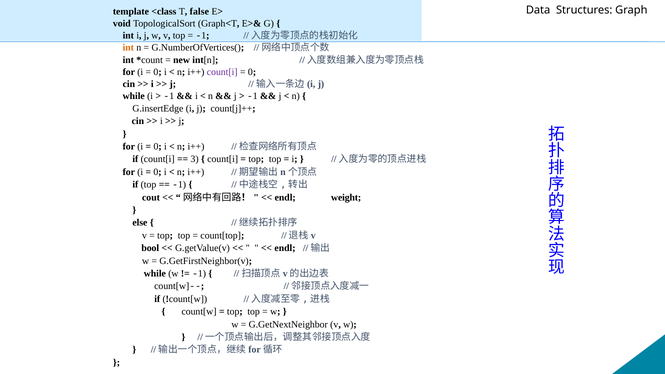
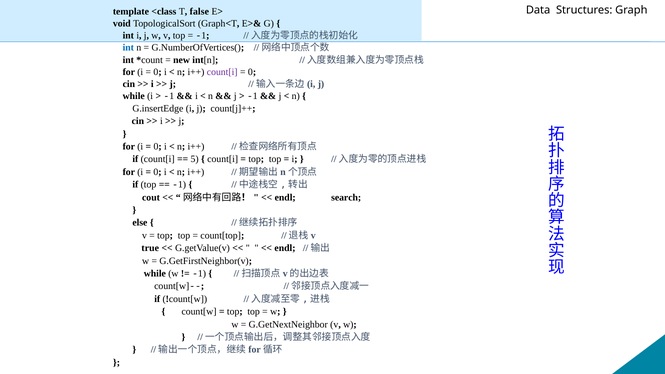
int colour: orange -> blue (128, 48)
3: 3 -> 5 (195, 159)
weight: weight -> search (346, 197)
bool: bool -> true (150, 248)
